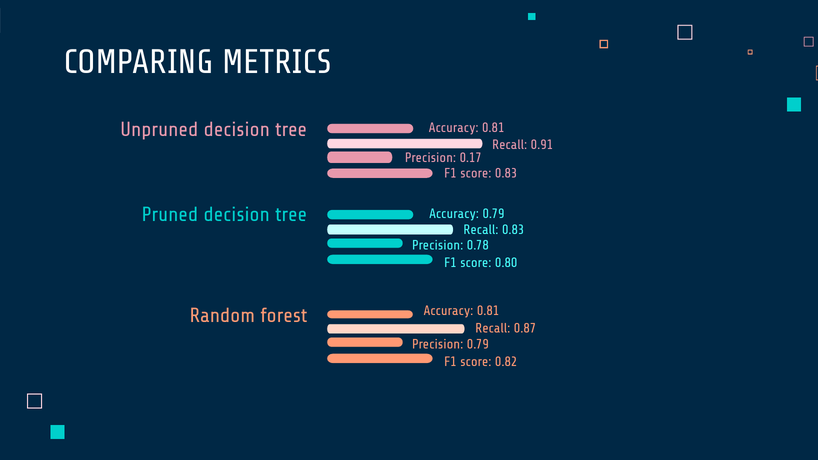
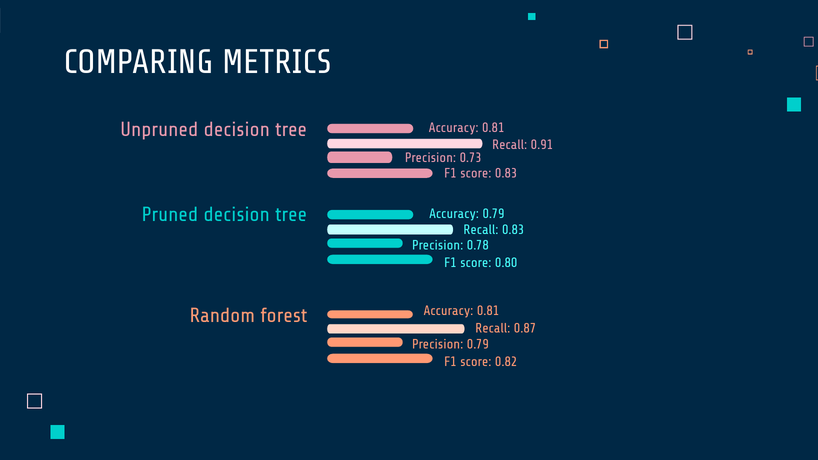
0.17: 0.17 -> 0.73 (471, 158)
